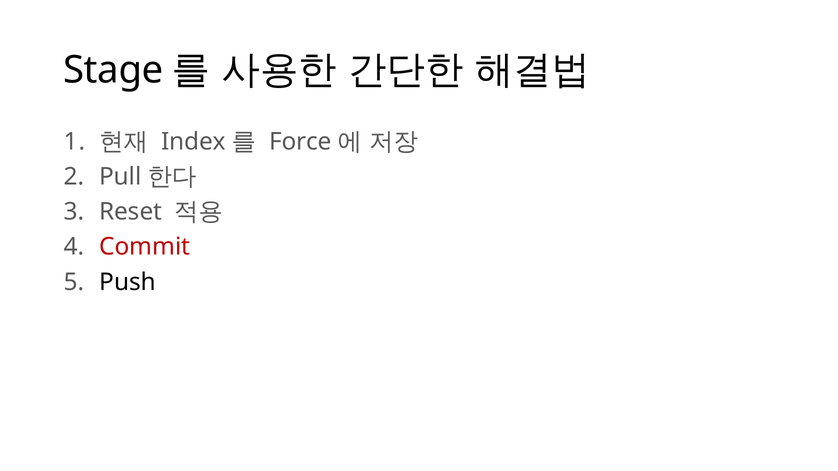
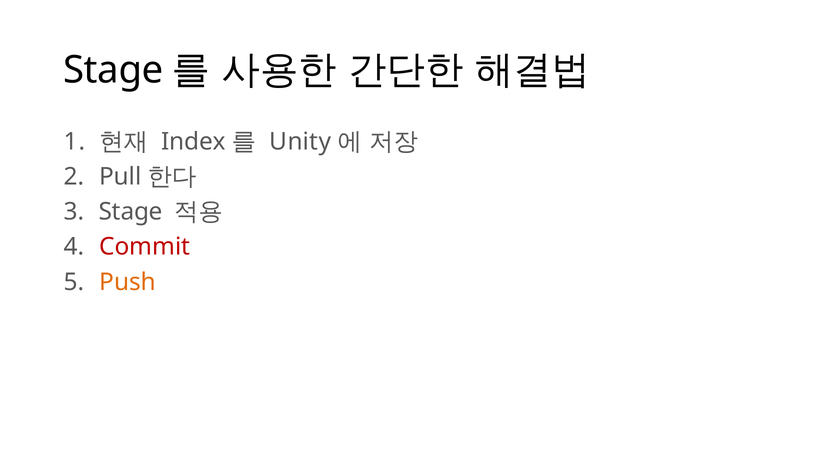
Force: Force -> Unity (300, 142)
Reset: Reset -> Stage (131, 212)
Push colour: black -> orange (128, 282)
